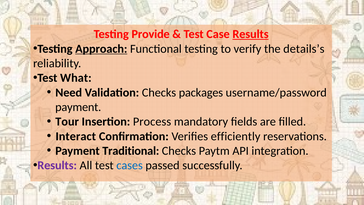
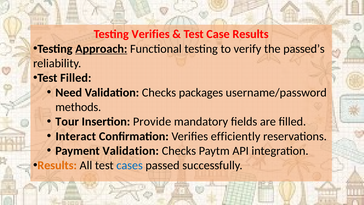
Testing Provide: Provide -> Verifies (151, 34)
Results underline: present -> none (251, 34)
details’s: details’s -> passed’s (304, 49)
Test What: What -> Filled (76, 78)
payment: payment -> methods (78, 107)
Process: Process -> Provide (152, 122)
Payment Traditional: Traditional -> Validation (131, 151)
Results colour: purple -> orange (57, 165)
